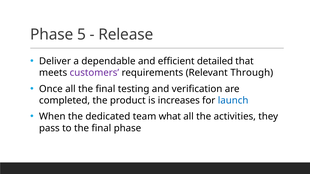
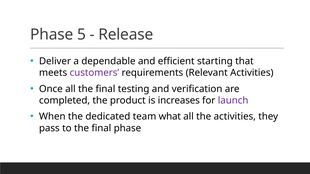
detailed: detailed -> starting (215, 61)
Relevant Through: Through -> Activities (252, 73)
launch colour: blue -> purple (233, 101)
